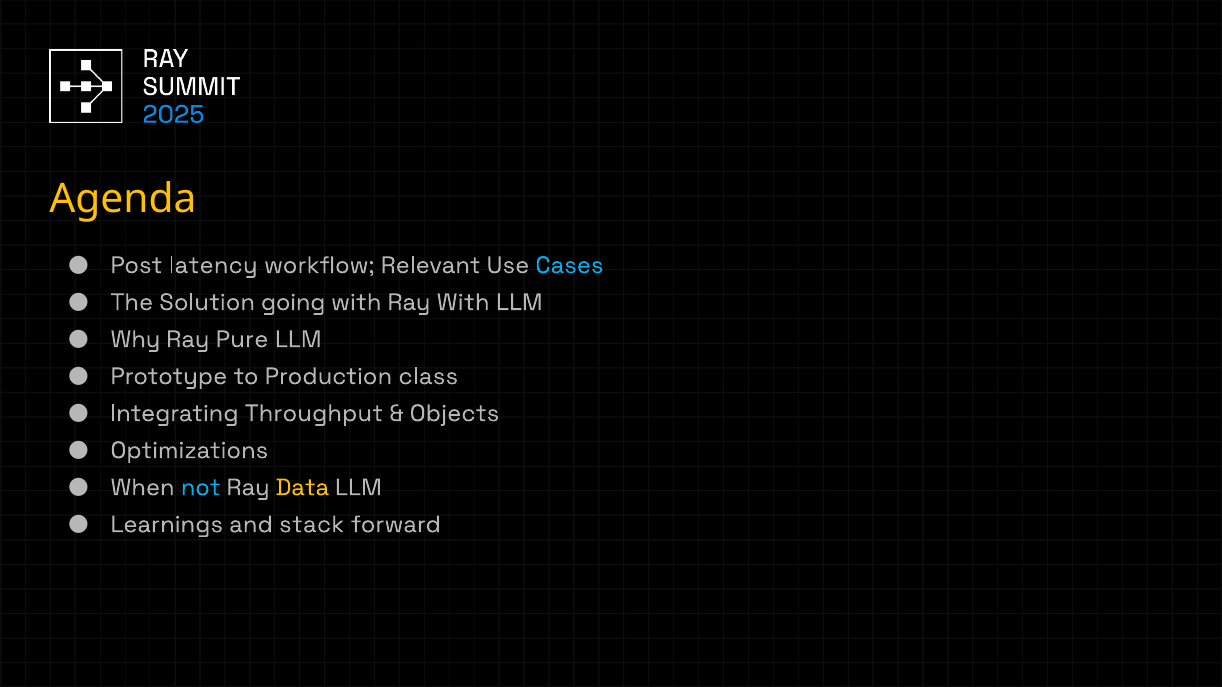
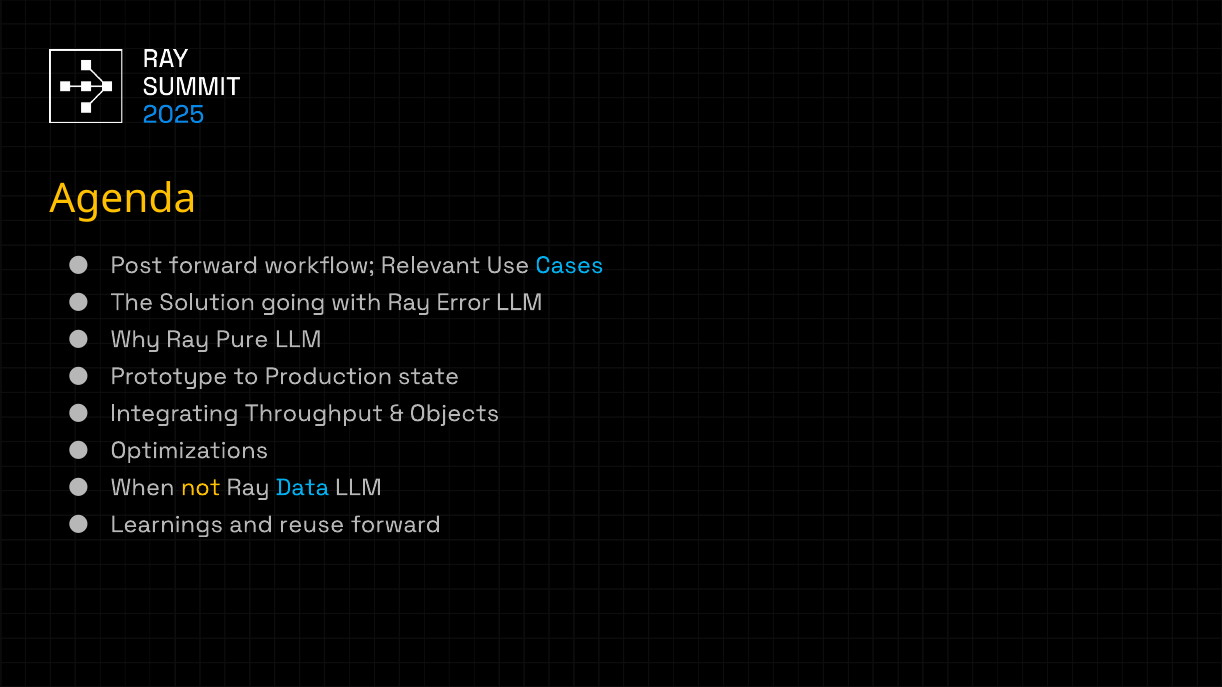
Post latency: latency -> forward (213, 265)
Ray With: With -> Error (463, 302)
class: class -> state (428, 376)
not colour: light blue -> yellow (201, 488)
Data colour: yellow -> light blue (302, 488)
stack: stack -> reuse (312, 525)
